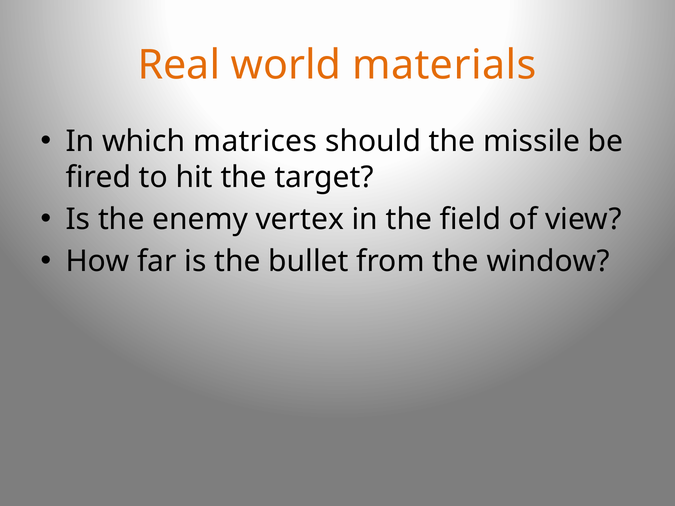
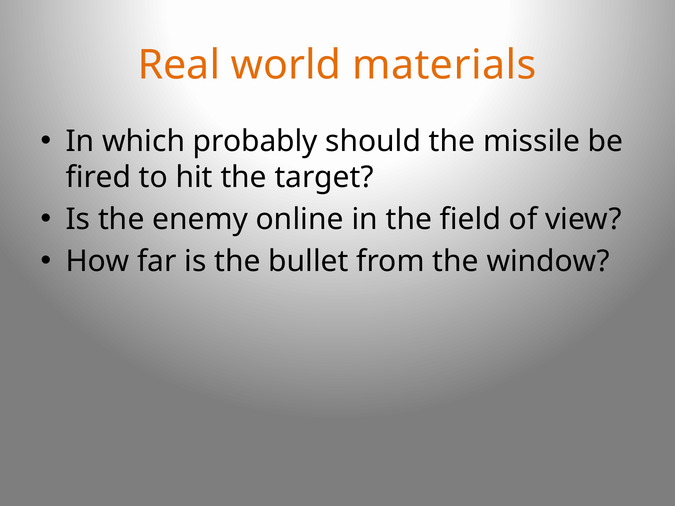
matrices: matrices -> probably (255, 142)
vertex: vertex -> online (300, 220)
